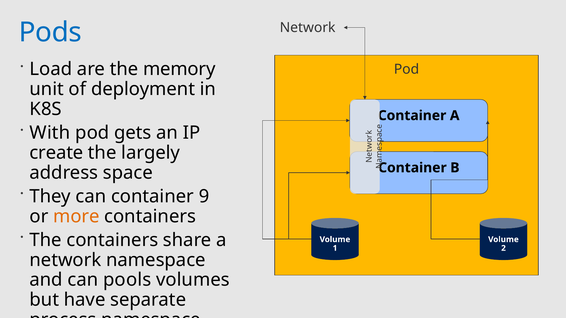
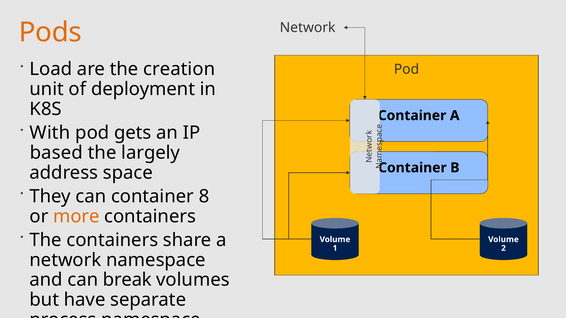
Pods colour: blue -> orange (50, 32)
memory: memory -> creation (179, 69)
create: create -> based (56, 153)
9: 9 -> 8 (204, 197)
pools: pools -> break (127, 280)
